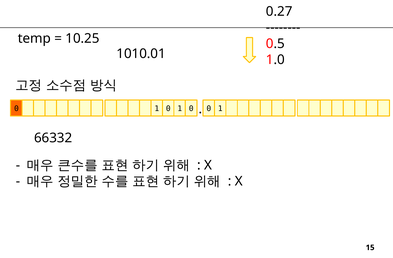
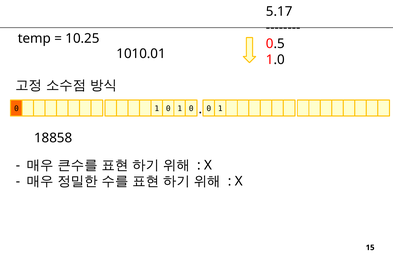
0.27: 0.27 -> 5.17 (279, 12)
66332: 66332 -> 18858 (53, 138)
